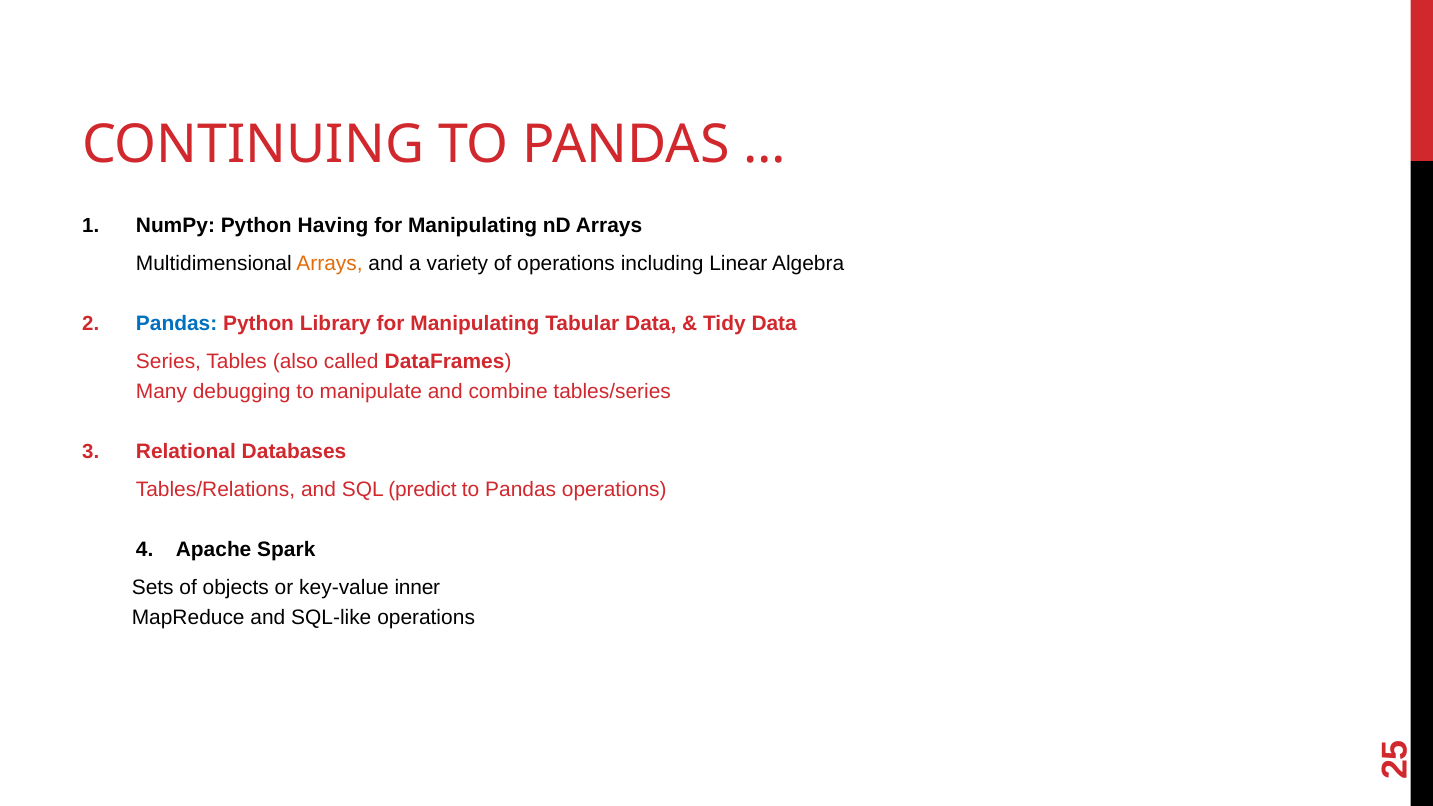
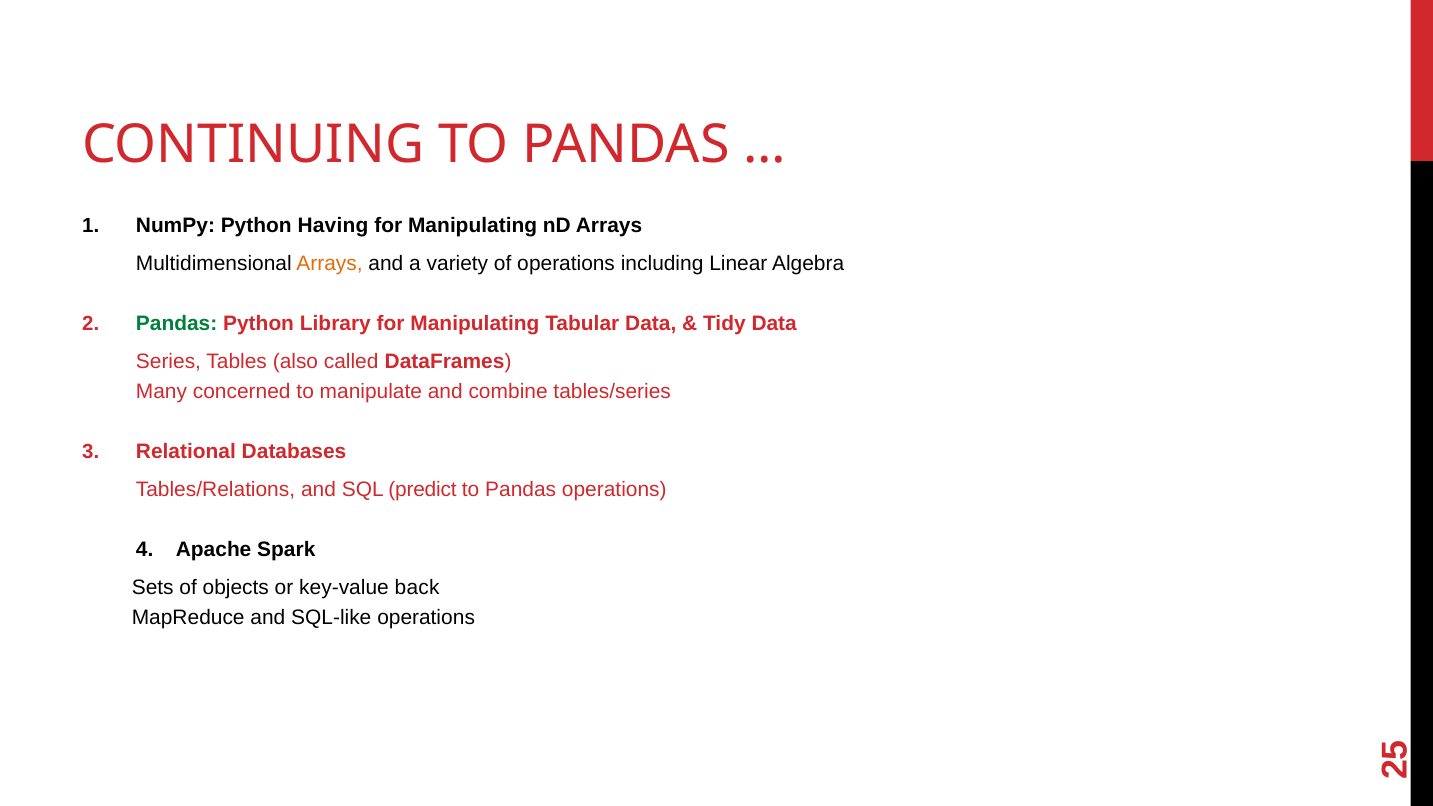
Pandas colour: blue -> green (177, 323)
debugging: debugging -> concerned (242, 392)
inner: inner -> back (417, 588)
